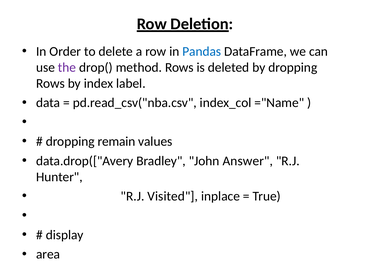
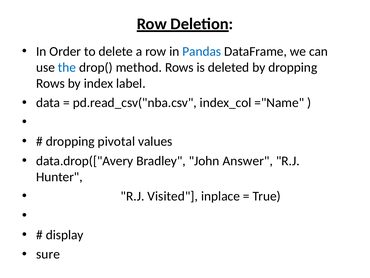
the colour: purple -> blue (67, 67)
remain: remain -> pivotal (116, 141)
area: area -> sure (48, 254)
